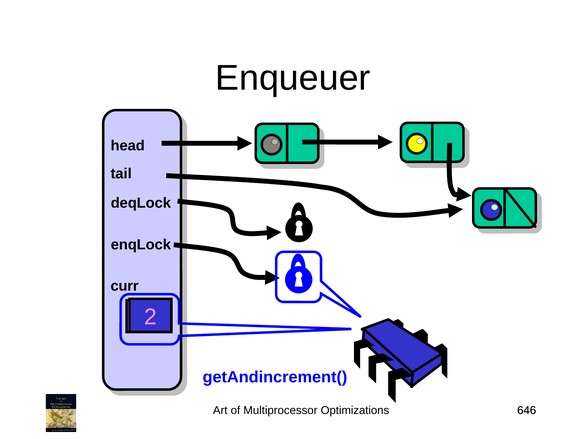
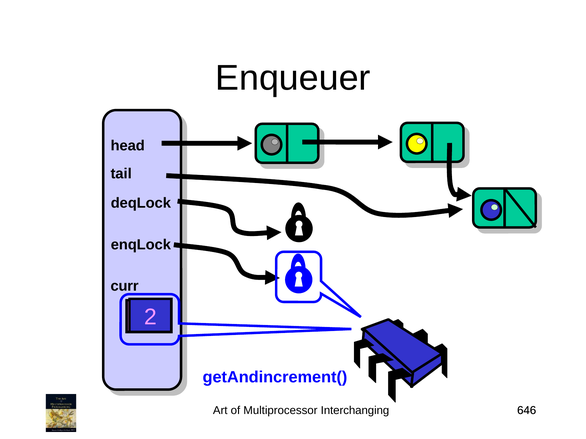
Optimizations: Optimizations -> Interchanging (355, 411)
